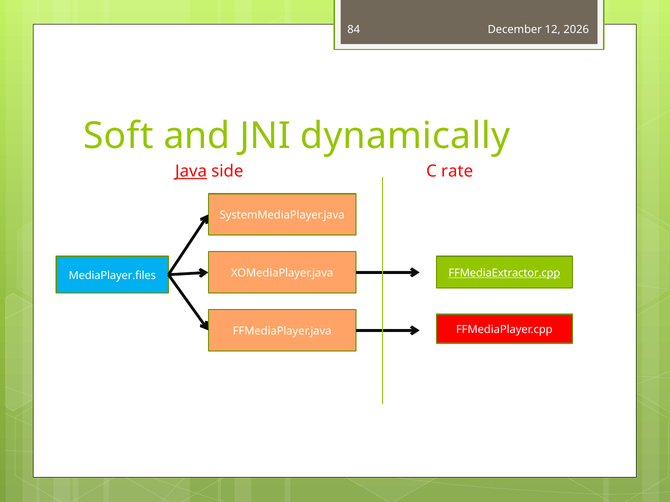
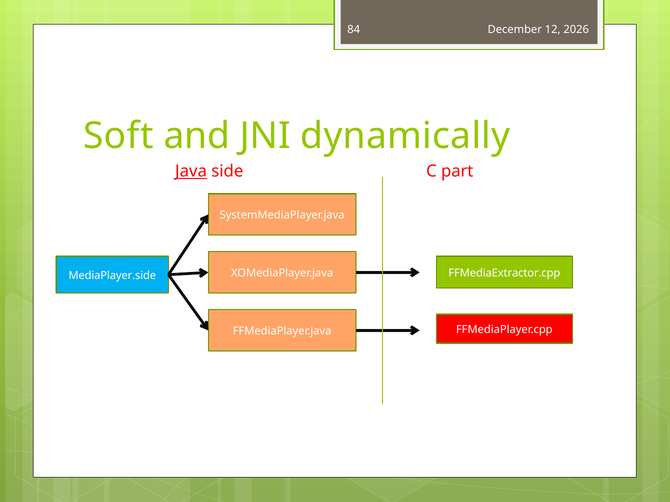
rate: rate -> part (457, 172)
FFMediaExtractor.cpp underline: present -> none (504, 273)
MediaPlayer.files: MediaPlayer.files -> MediaPlayer.side (112, 276)
